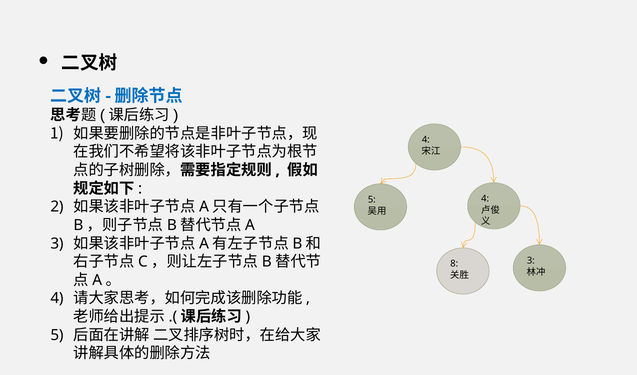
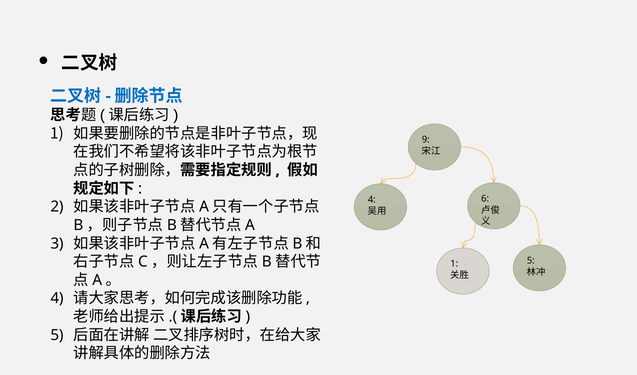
4: 4 -> 9 (426, 140)
4: 4 -> 6 (485, 199)
5: 5 -> 4 (372, 200)
3: 3 -> 5 (531, 261)
8: 8 -> 1 (454, 264)
